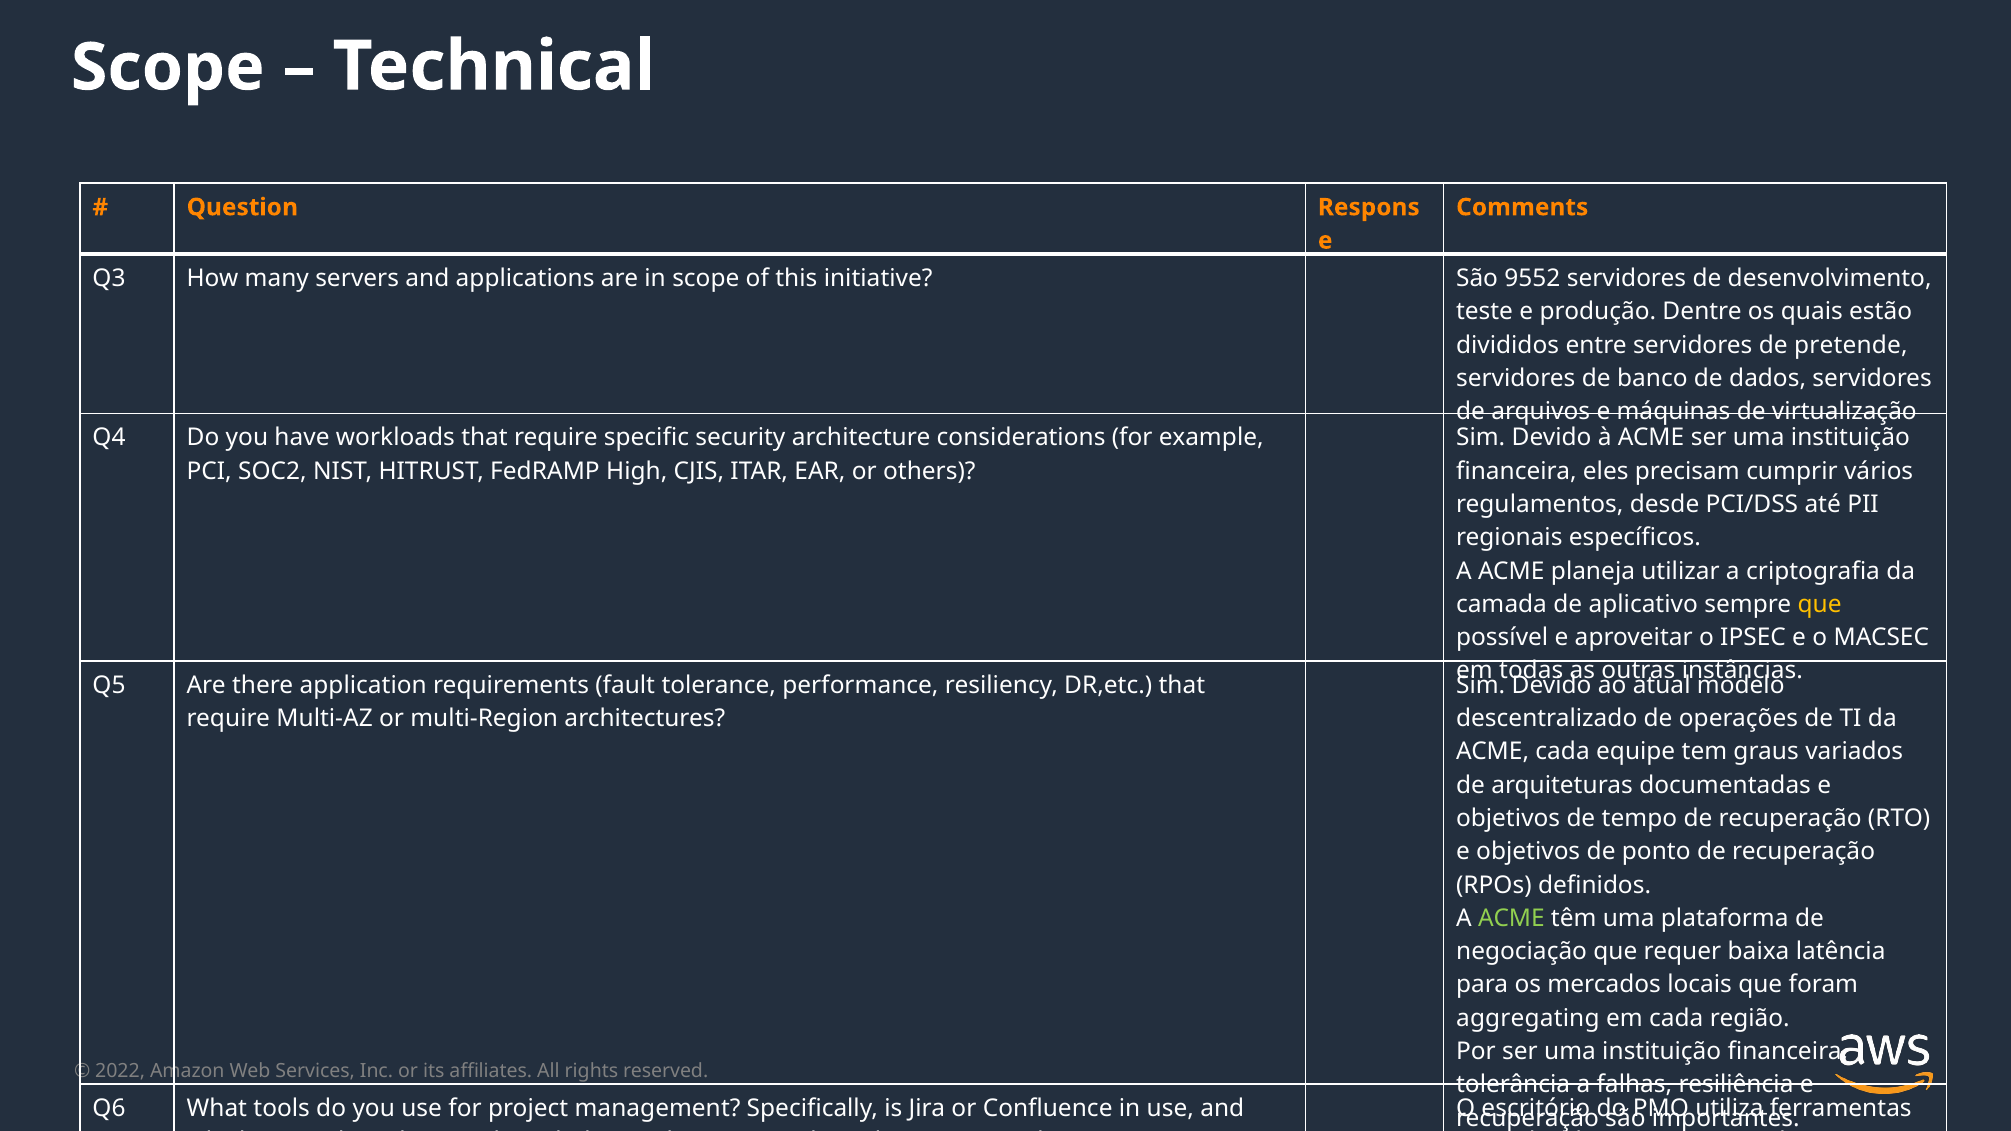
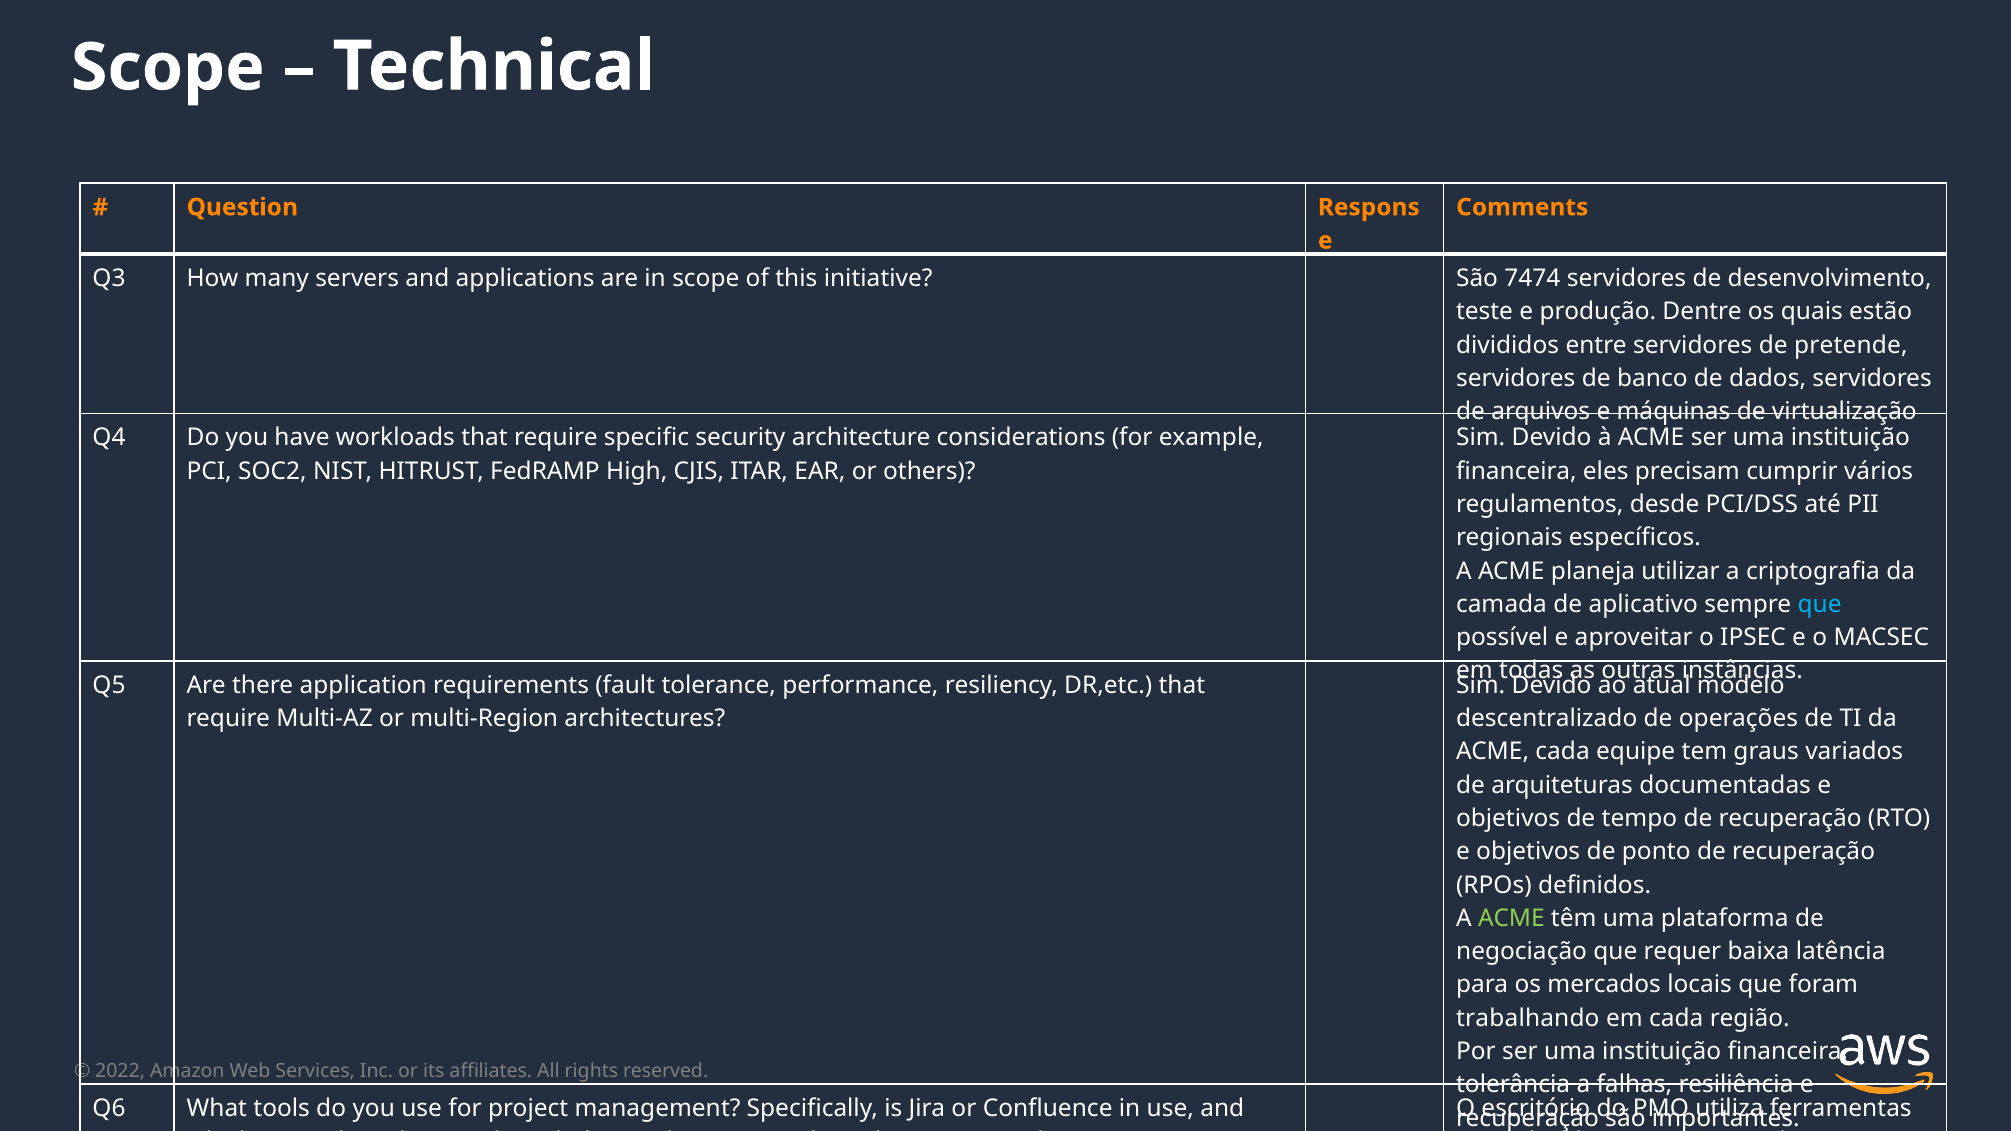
9552: 9552 -> 7474 (1532, 279)
que colour: yellow -> light blue (1820, 604)
aggregating: aggregating -> trabalhando (1528, 1018)
